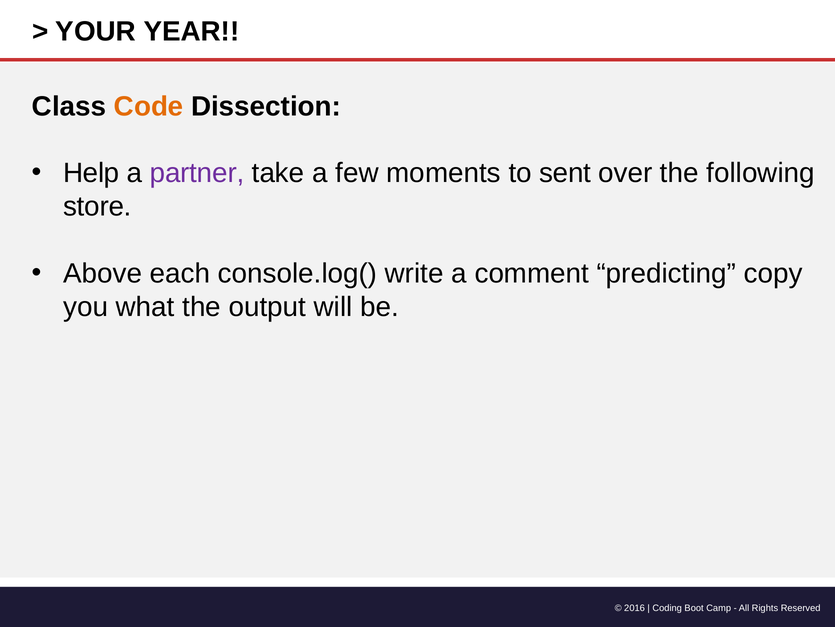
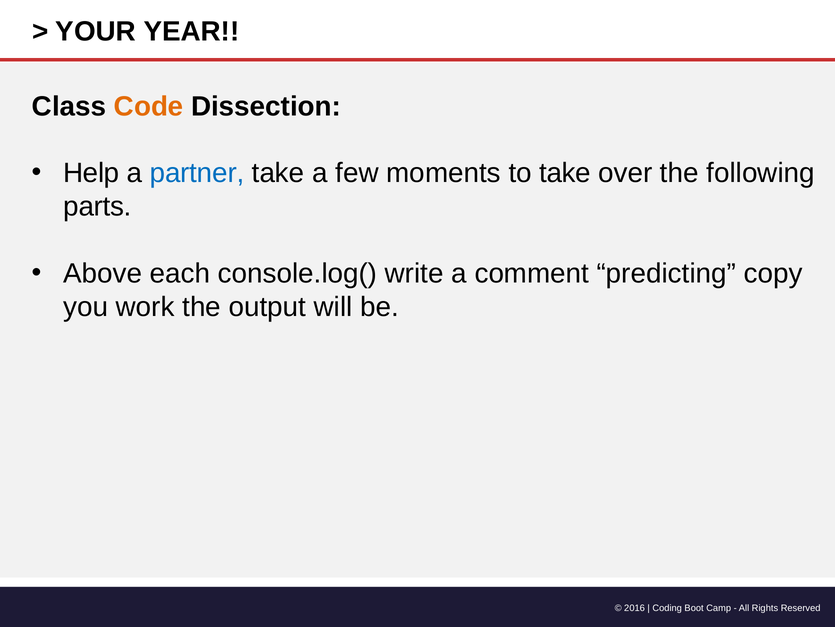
partner colour: purple -> blue (197, 173)
to sent: sent -> take (565, 173)
store: store -> parts (97, 206)
what: what -> work (145, 307)
